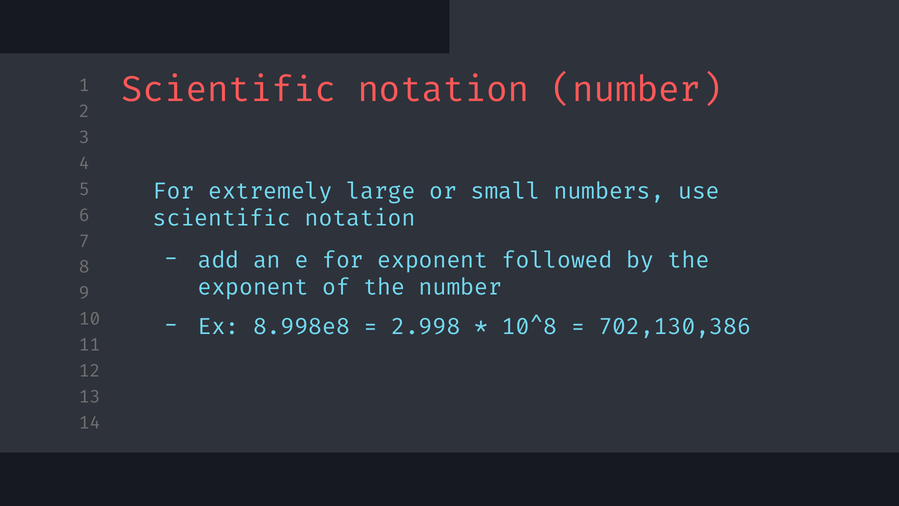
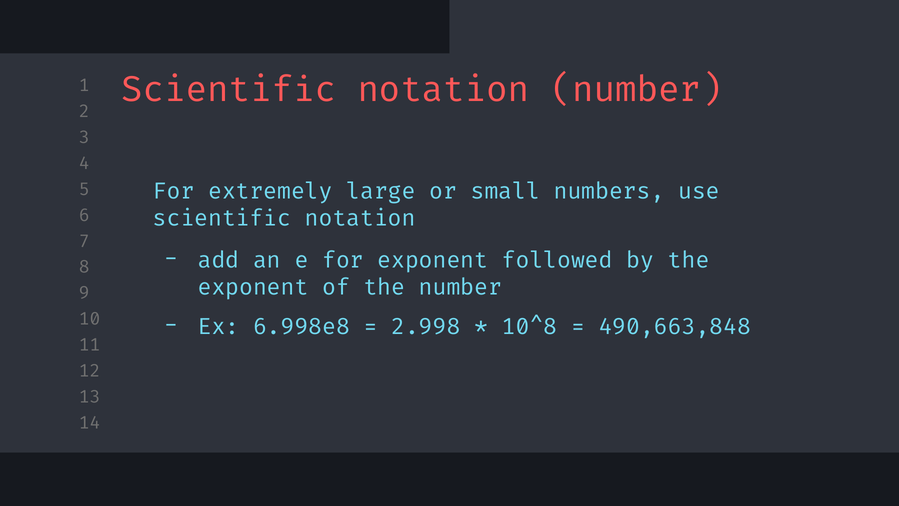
8.998e8: 8.998e8 -> 6.998e8 (302, 327)
702,130,386: 702,130,386 -> 490,663,848 (675, 327)
